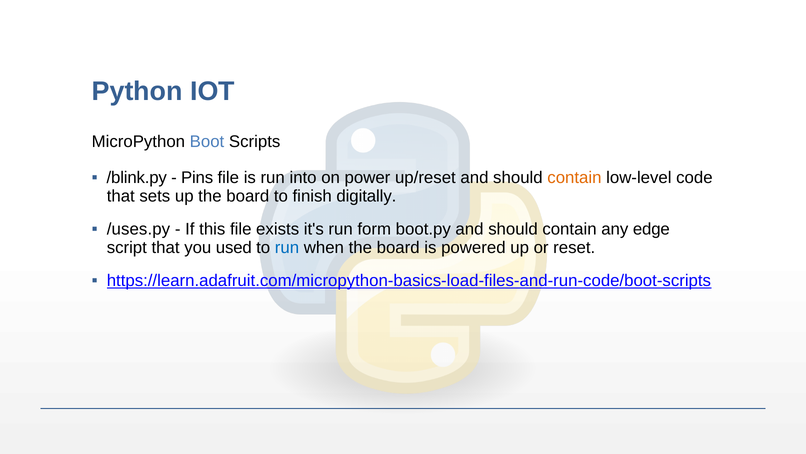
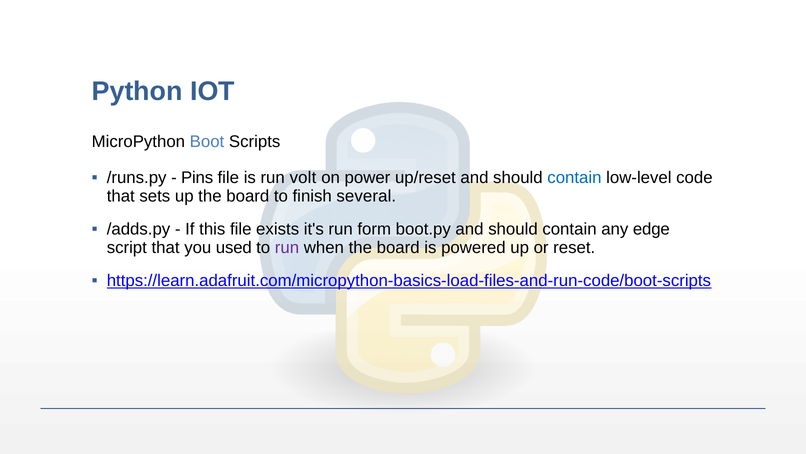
/blink.py: /blink.py -> /runs.py (137, 178)
into: into -> volt (303, 178)
contain colour: orange -> blue (574, 178)
digitally: digitally -> several (366, 196)
/uses.py: /uses.py -> /adds.py (139, 229)
run colour: blue -> purple (287, 247)
